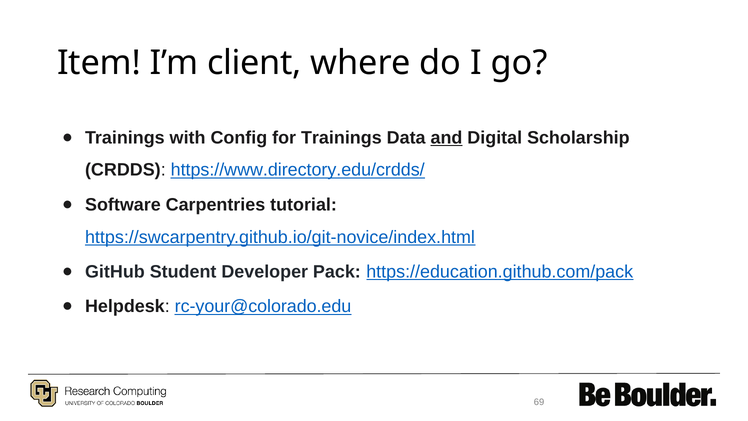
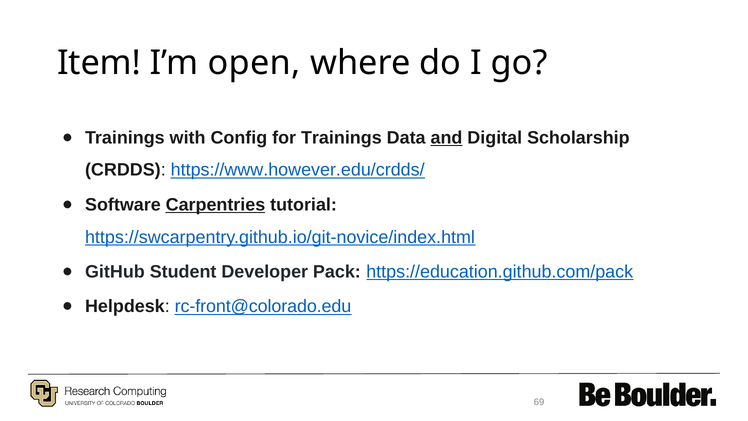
client: client -> open (254, 63)
https://www.directory.edu/crdds/: https://www.directory.edu/crdds/ -> https://www.however.edu/crdds/ (298, 170)
Carpentries underline: none -> present (215, 205)
rc-your@colorado.edu: rc-your@colorado.edu -> rc-front@colorado.edu (263, 306)
